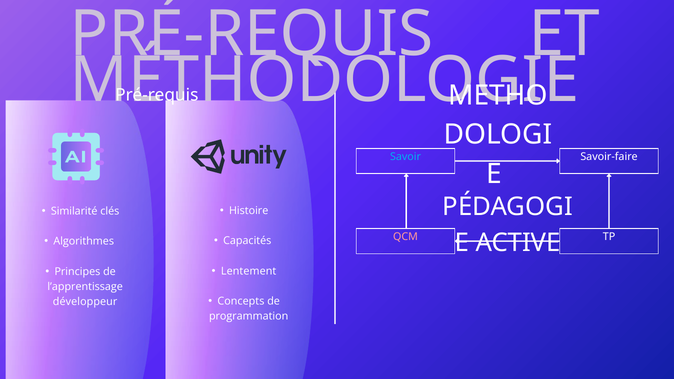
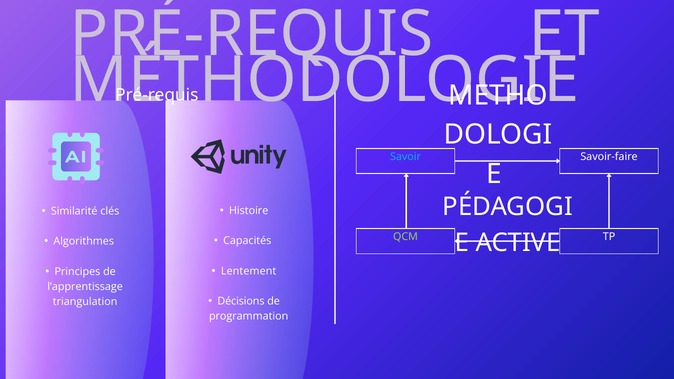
QCM colour: pink -> light green (406, 237)
Concepts: Concepts -> Décisions (241, 301)
développeur: développeur -> triangulation (85, 302)
